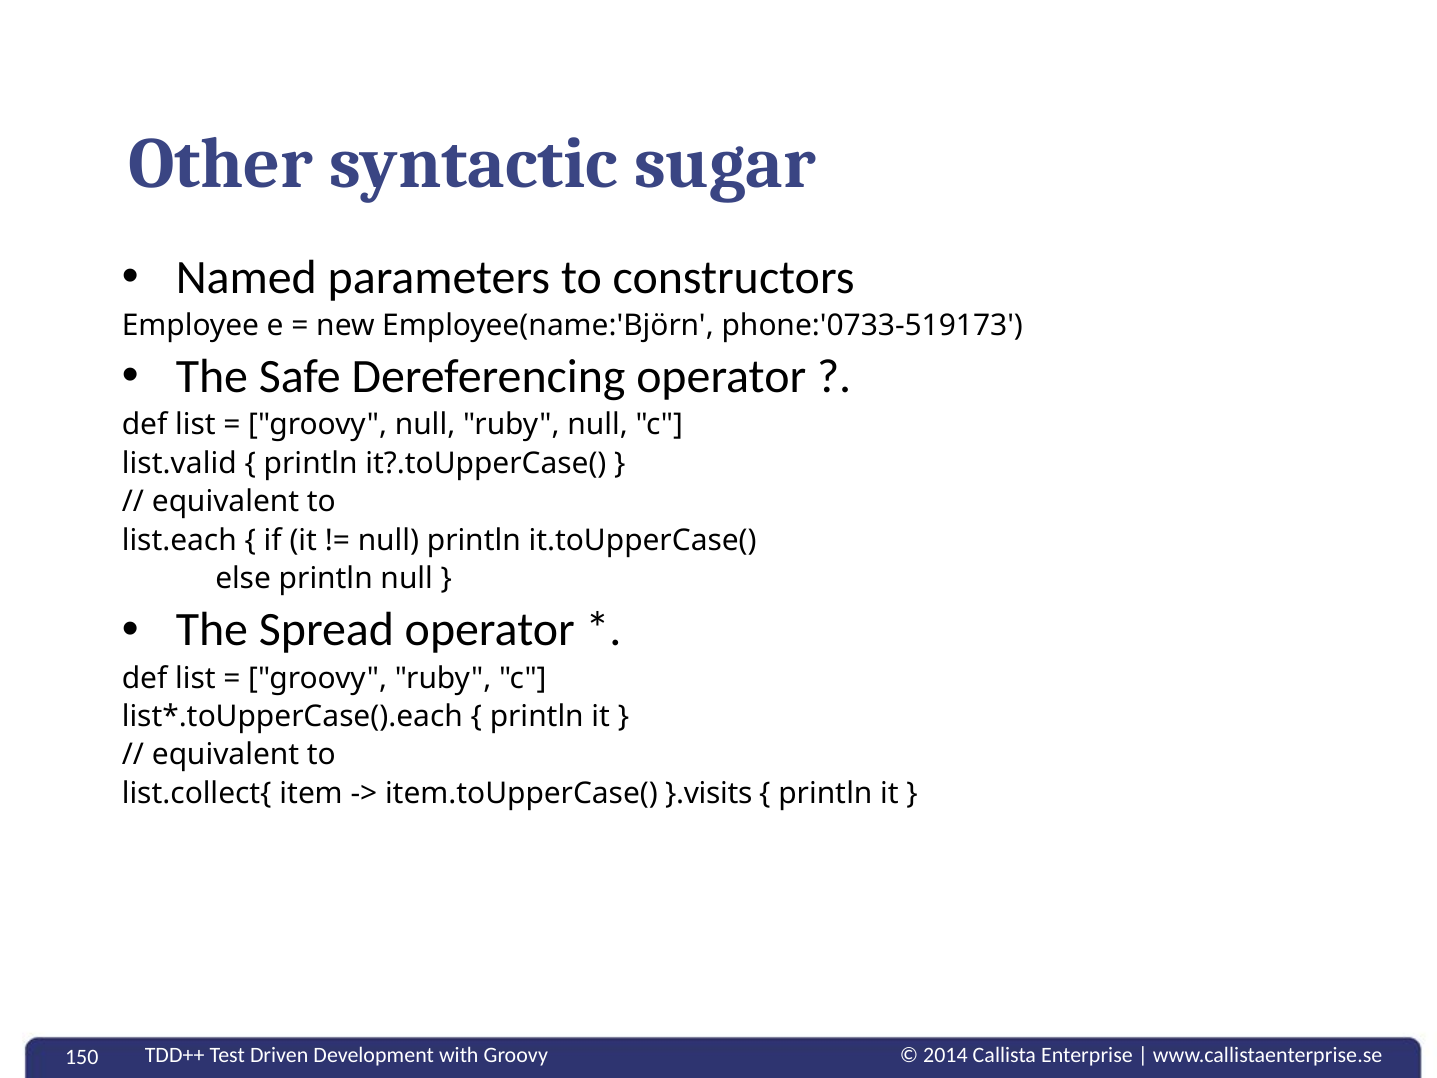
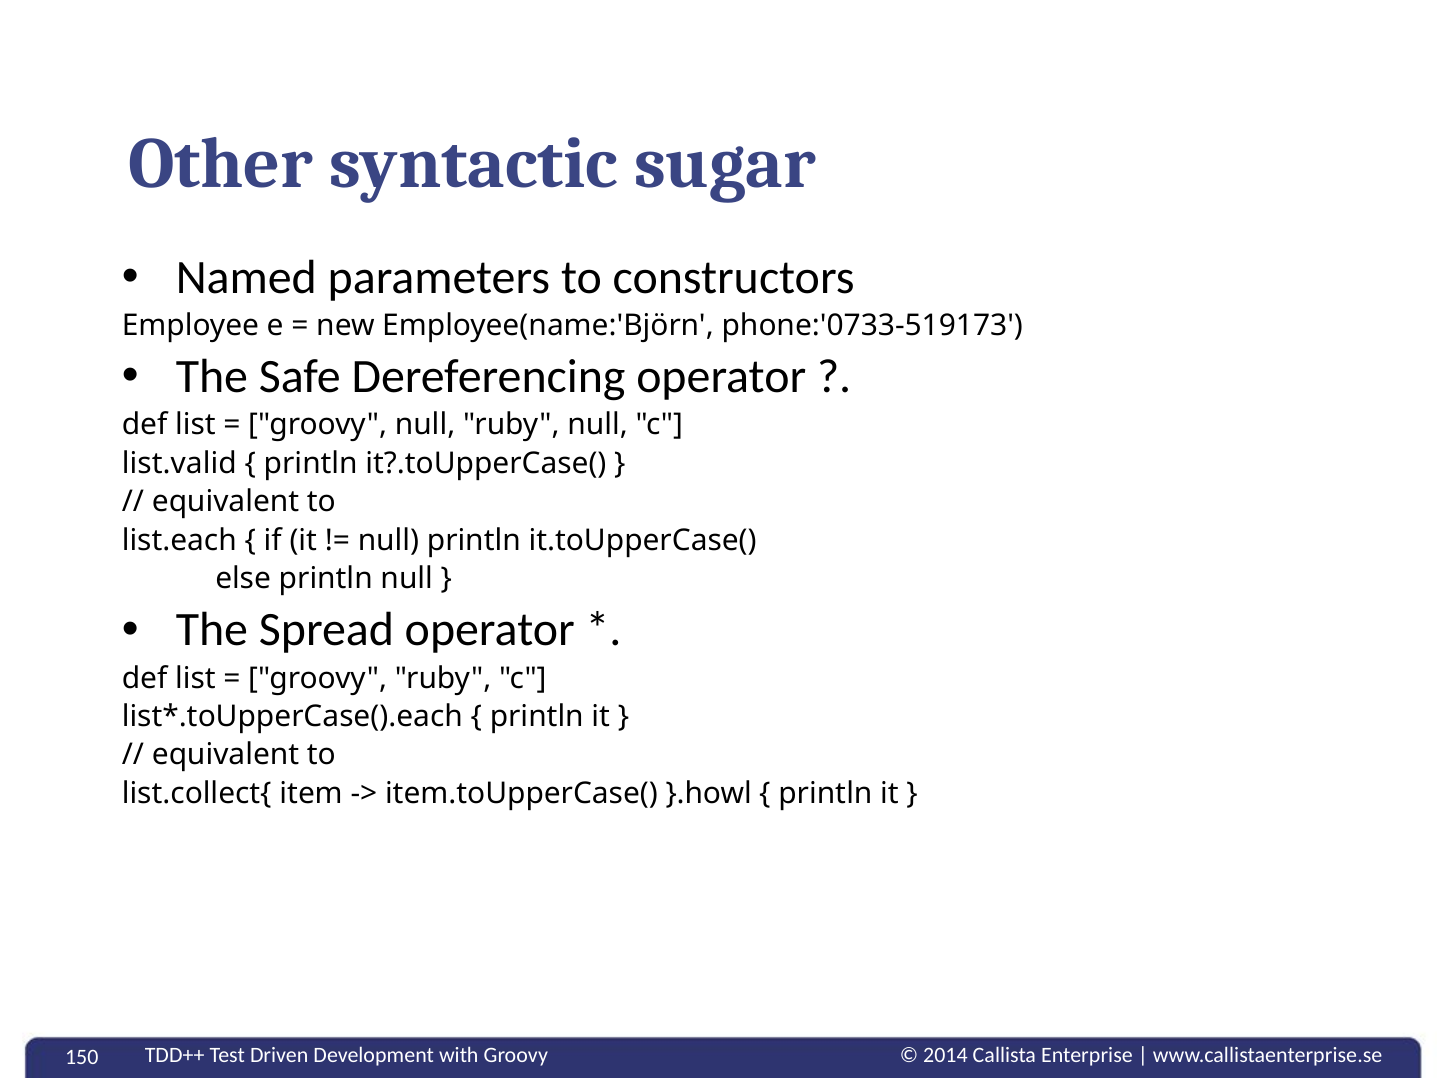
}.visits: }.visits -> }.howl (709, 793)
